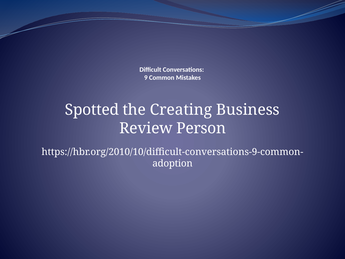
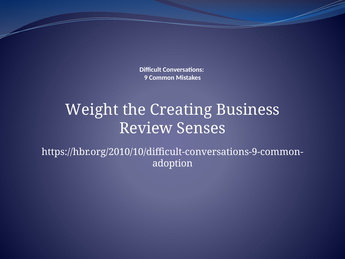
Spotted: Spotted -> Weight (92, 110)
Person: Person -> Senses (201, 128)
